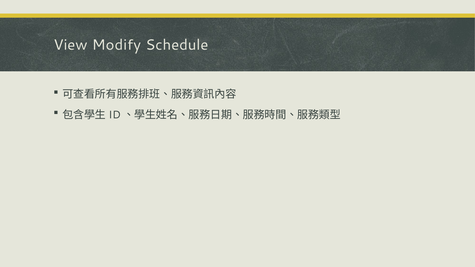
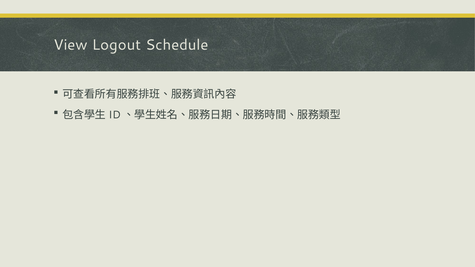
Modify: Modify -> Logout (116, 45)
